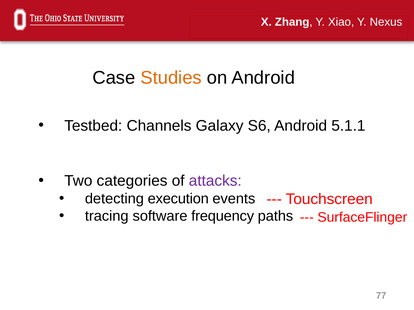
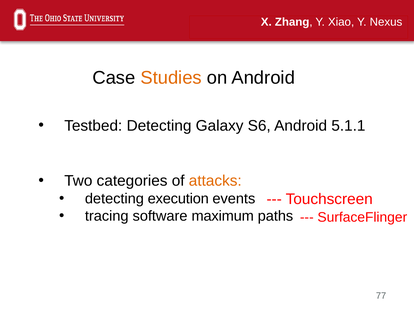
Testbed Channels: Channels -> Detecting (159, 126)
attacks colour: purple -> orange (215, 181)
frequency: frequency -> maximum (223, 216)
